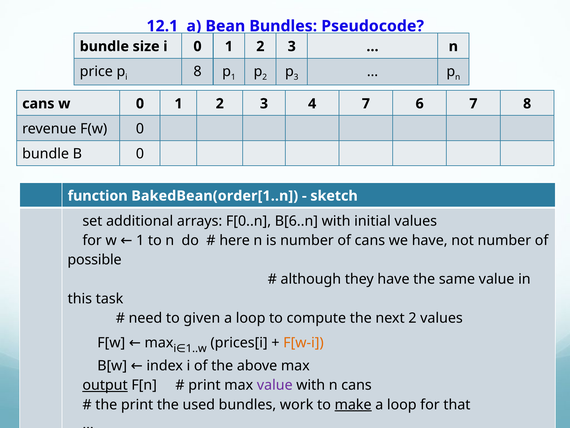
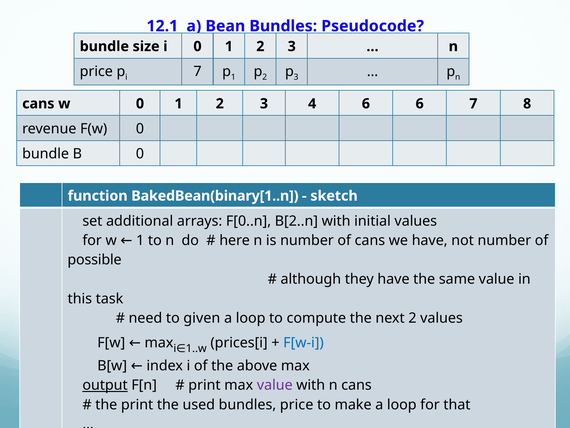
i 8: 8 -> 7 (197, 71)
4 7: 7 -> 6 (366, 104)
BakedBean(order[1..n: BakedBean(order[1..n -> BakedBean(binary[1..n (215, 196)
B[6..n: B[6..n -> B[2..n (296, 221)
F[w-i colour: orange -> blue (303, 342)
bundles work: work -> price (297, 404)
make underline: present -> none (353, 404)
